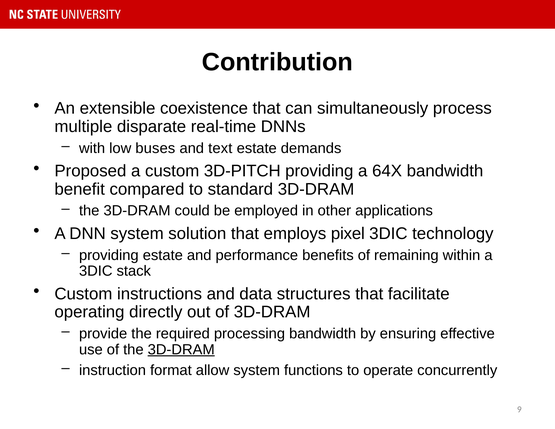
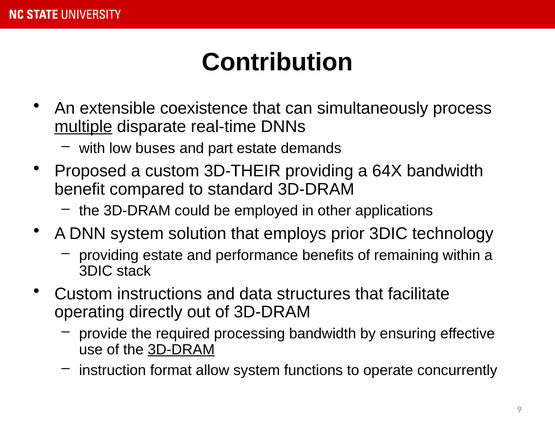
multiple underline: none -> present (83, 127)
text: text -> part (220, 148)
3D-PITCH: 3D-PITCH -> 3D-THEIR (242, 171)
pixel: pixel -> prior (348, 233)
